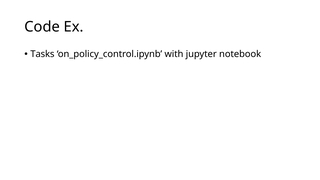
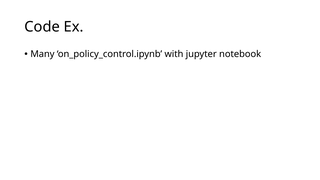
Tasks: Tasks -> Many (42, 54)
